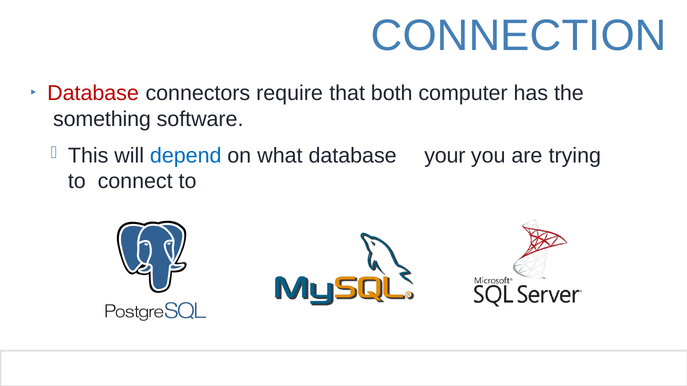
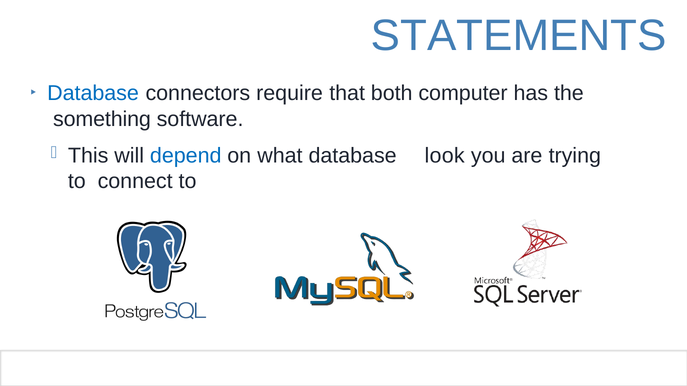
CONNECTION: CONNECTION -> STATEMENTS (519, 36)
Database colour: red -> blue (93, 93)
your: your -> look (445, 156)
